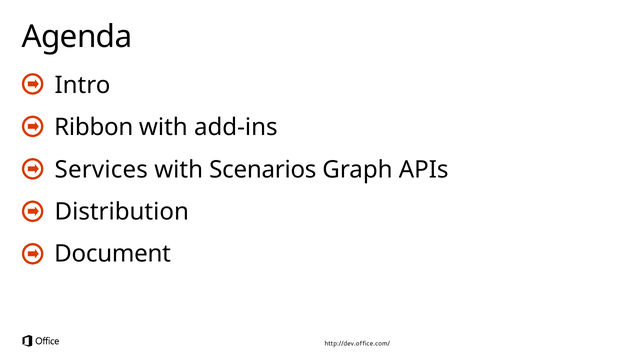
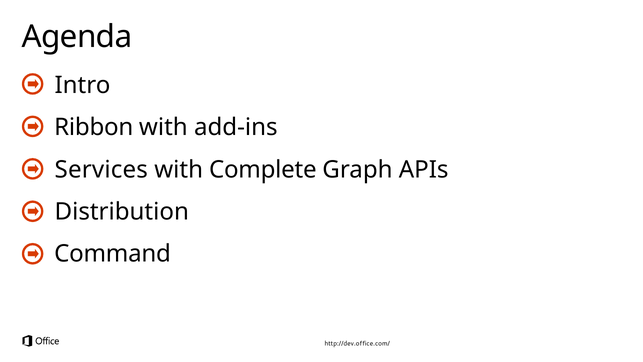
Scenarios: Scenarios -> Complete (263, 170)
Document: Document -> Command (113, 254)
